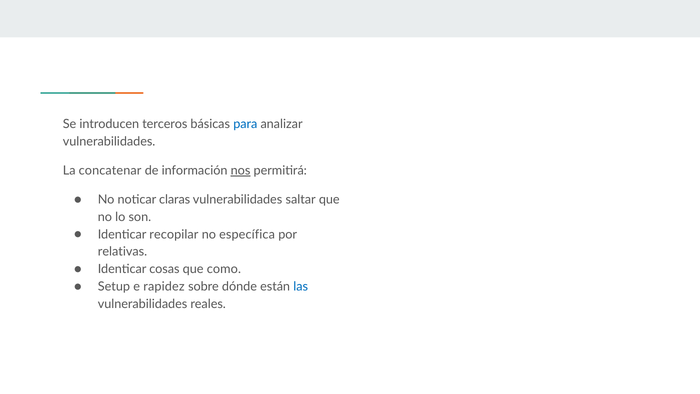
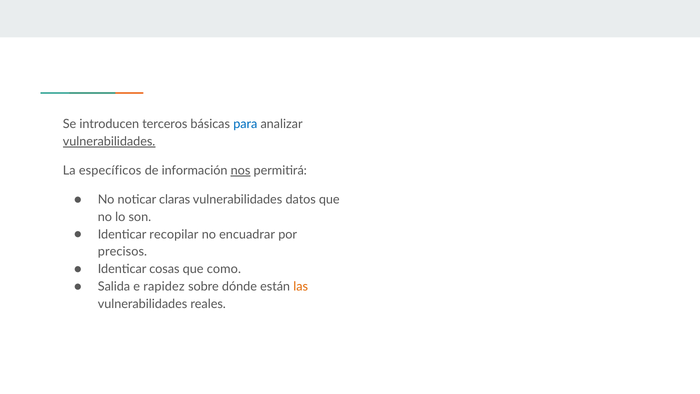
vulnerabilidades underline: none -> present (109, 142)
concatenar: concatenar -> específicos (110, 171)
saltar: saltar -> datos (301, 200)
específica: específica -> encuadrar (247, 234)
relativas: relativas -> precisos (122, 252)
Setup: Setup -> Salida (114, 286)
las colour: blue -> orange (301, 286)
